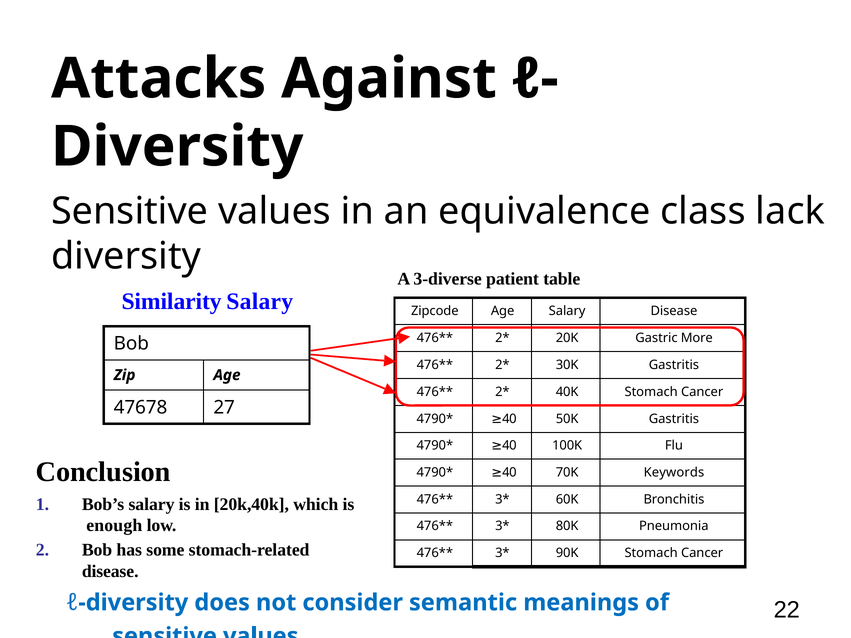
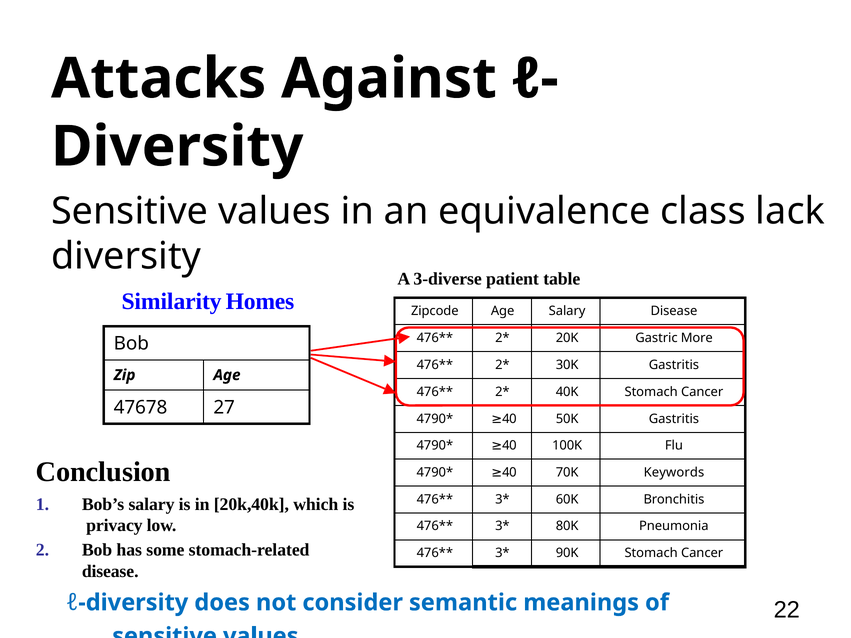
Similarity Salary: Salary -> Homes (260, 301)
enough: enough -> privacy (114, 525)
